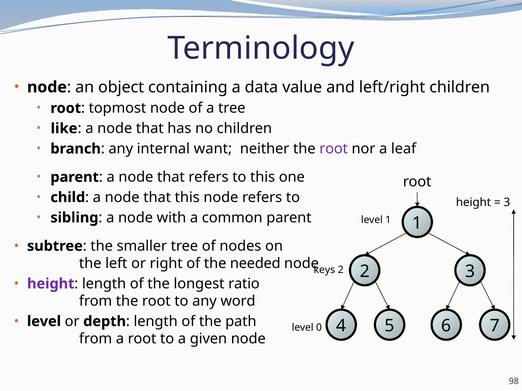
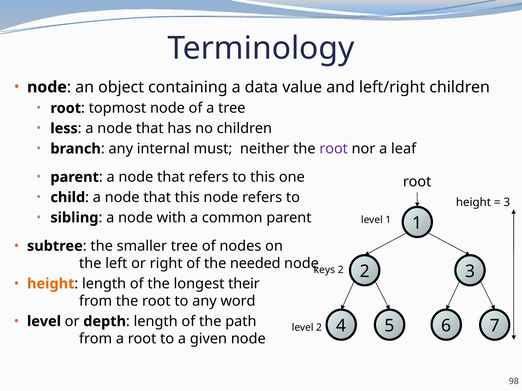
like: like -> less (64, 129)
want: want -> must (213, 149)
height colour: purple -> orange (51, 284)
ratio: ratio -> their (244, 284)
level 0: 0 -> 2 (319, 328)
